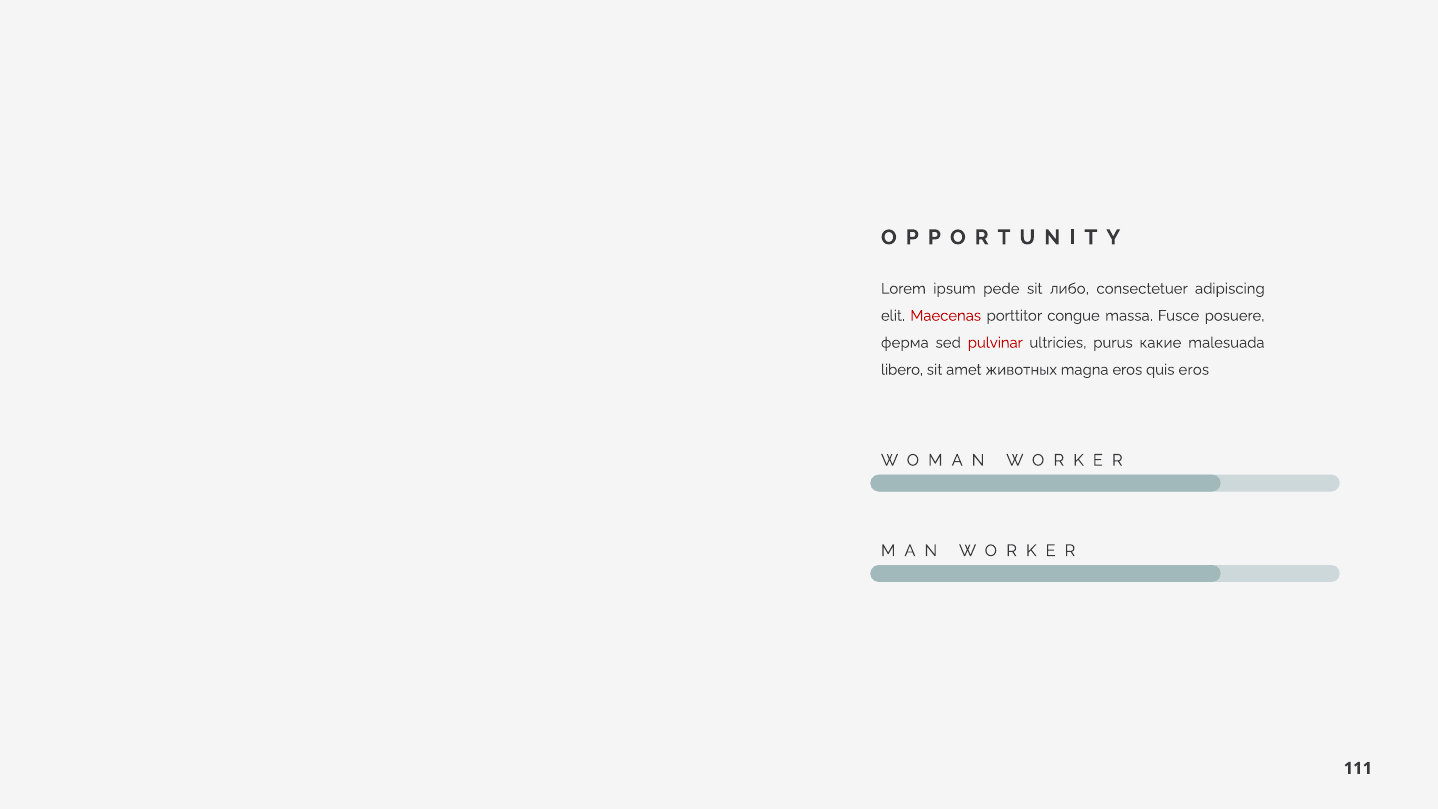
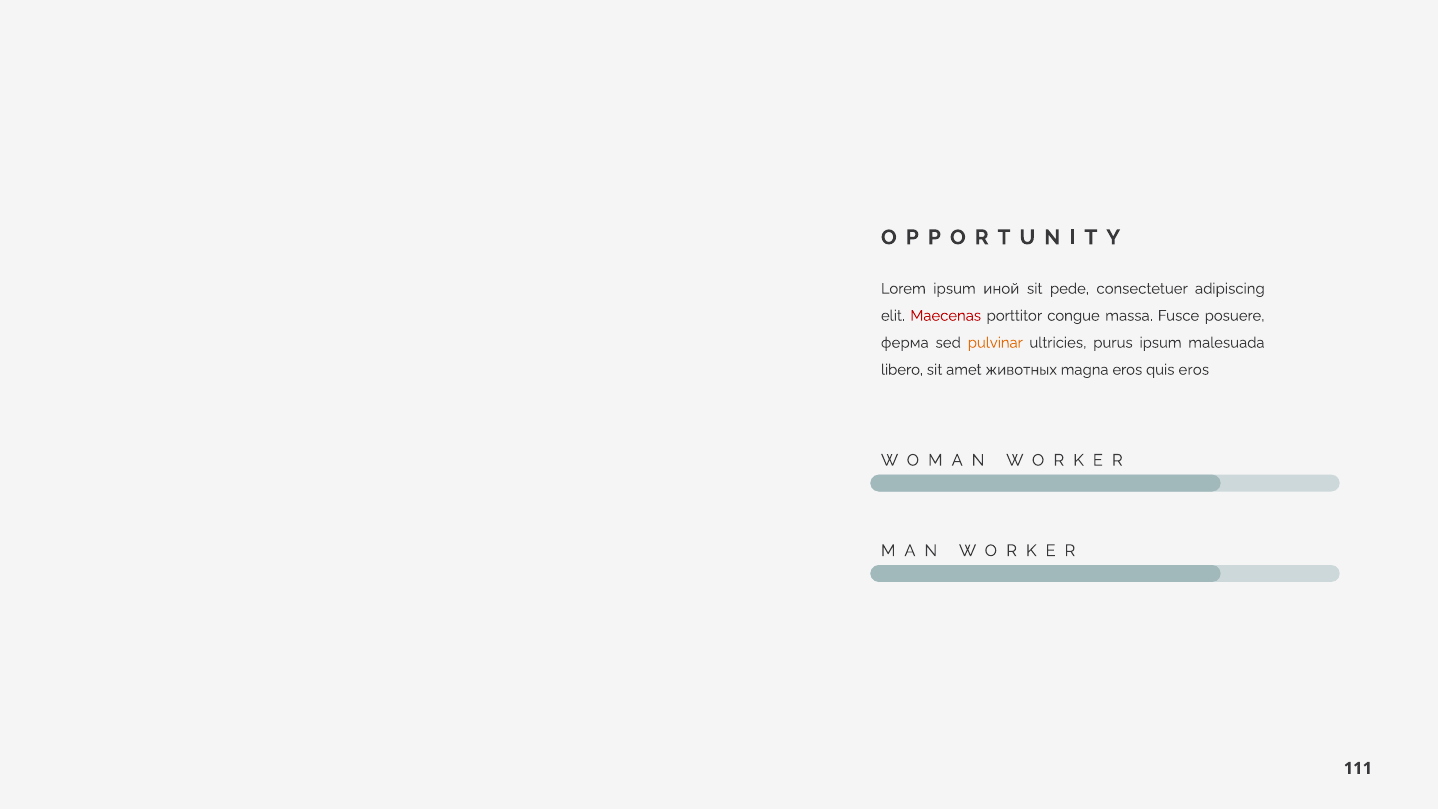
pede: pede -> иной (1001, 289)
либо: либо -> pede (1070, 289)
pulvinar colour: red -> orange (995, 343)
purus какие: какие -> ipsum (1161, 343)
